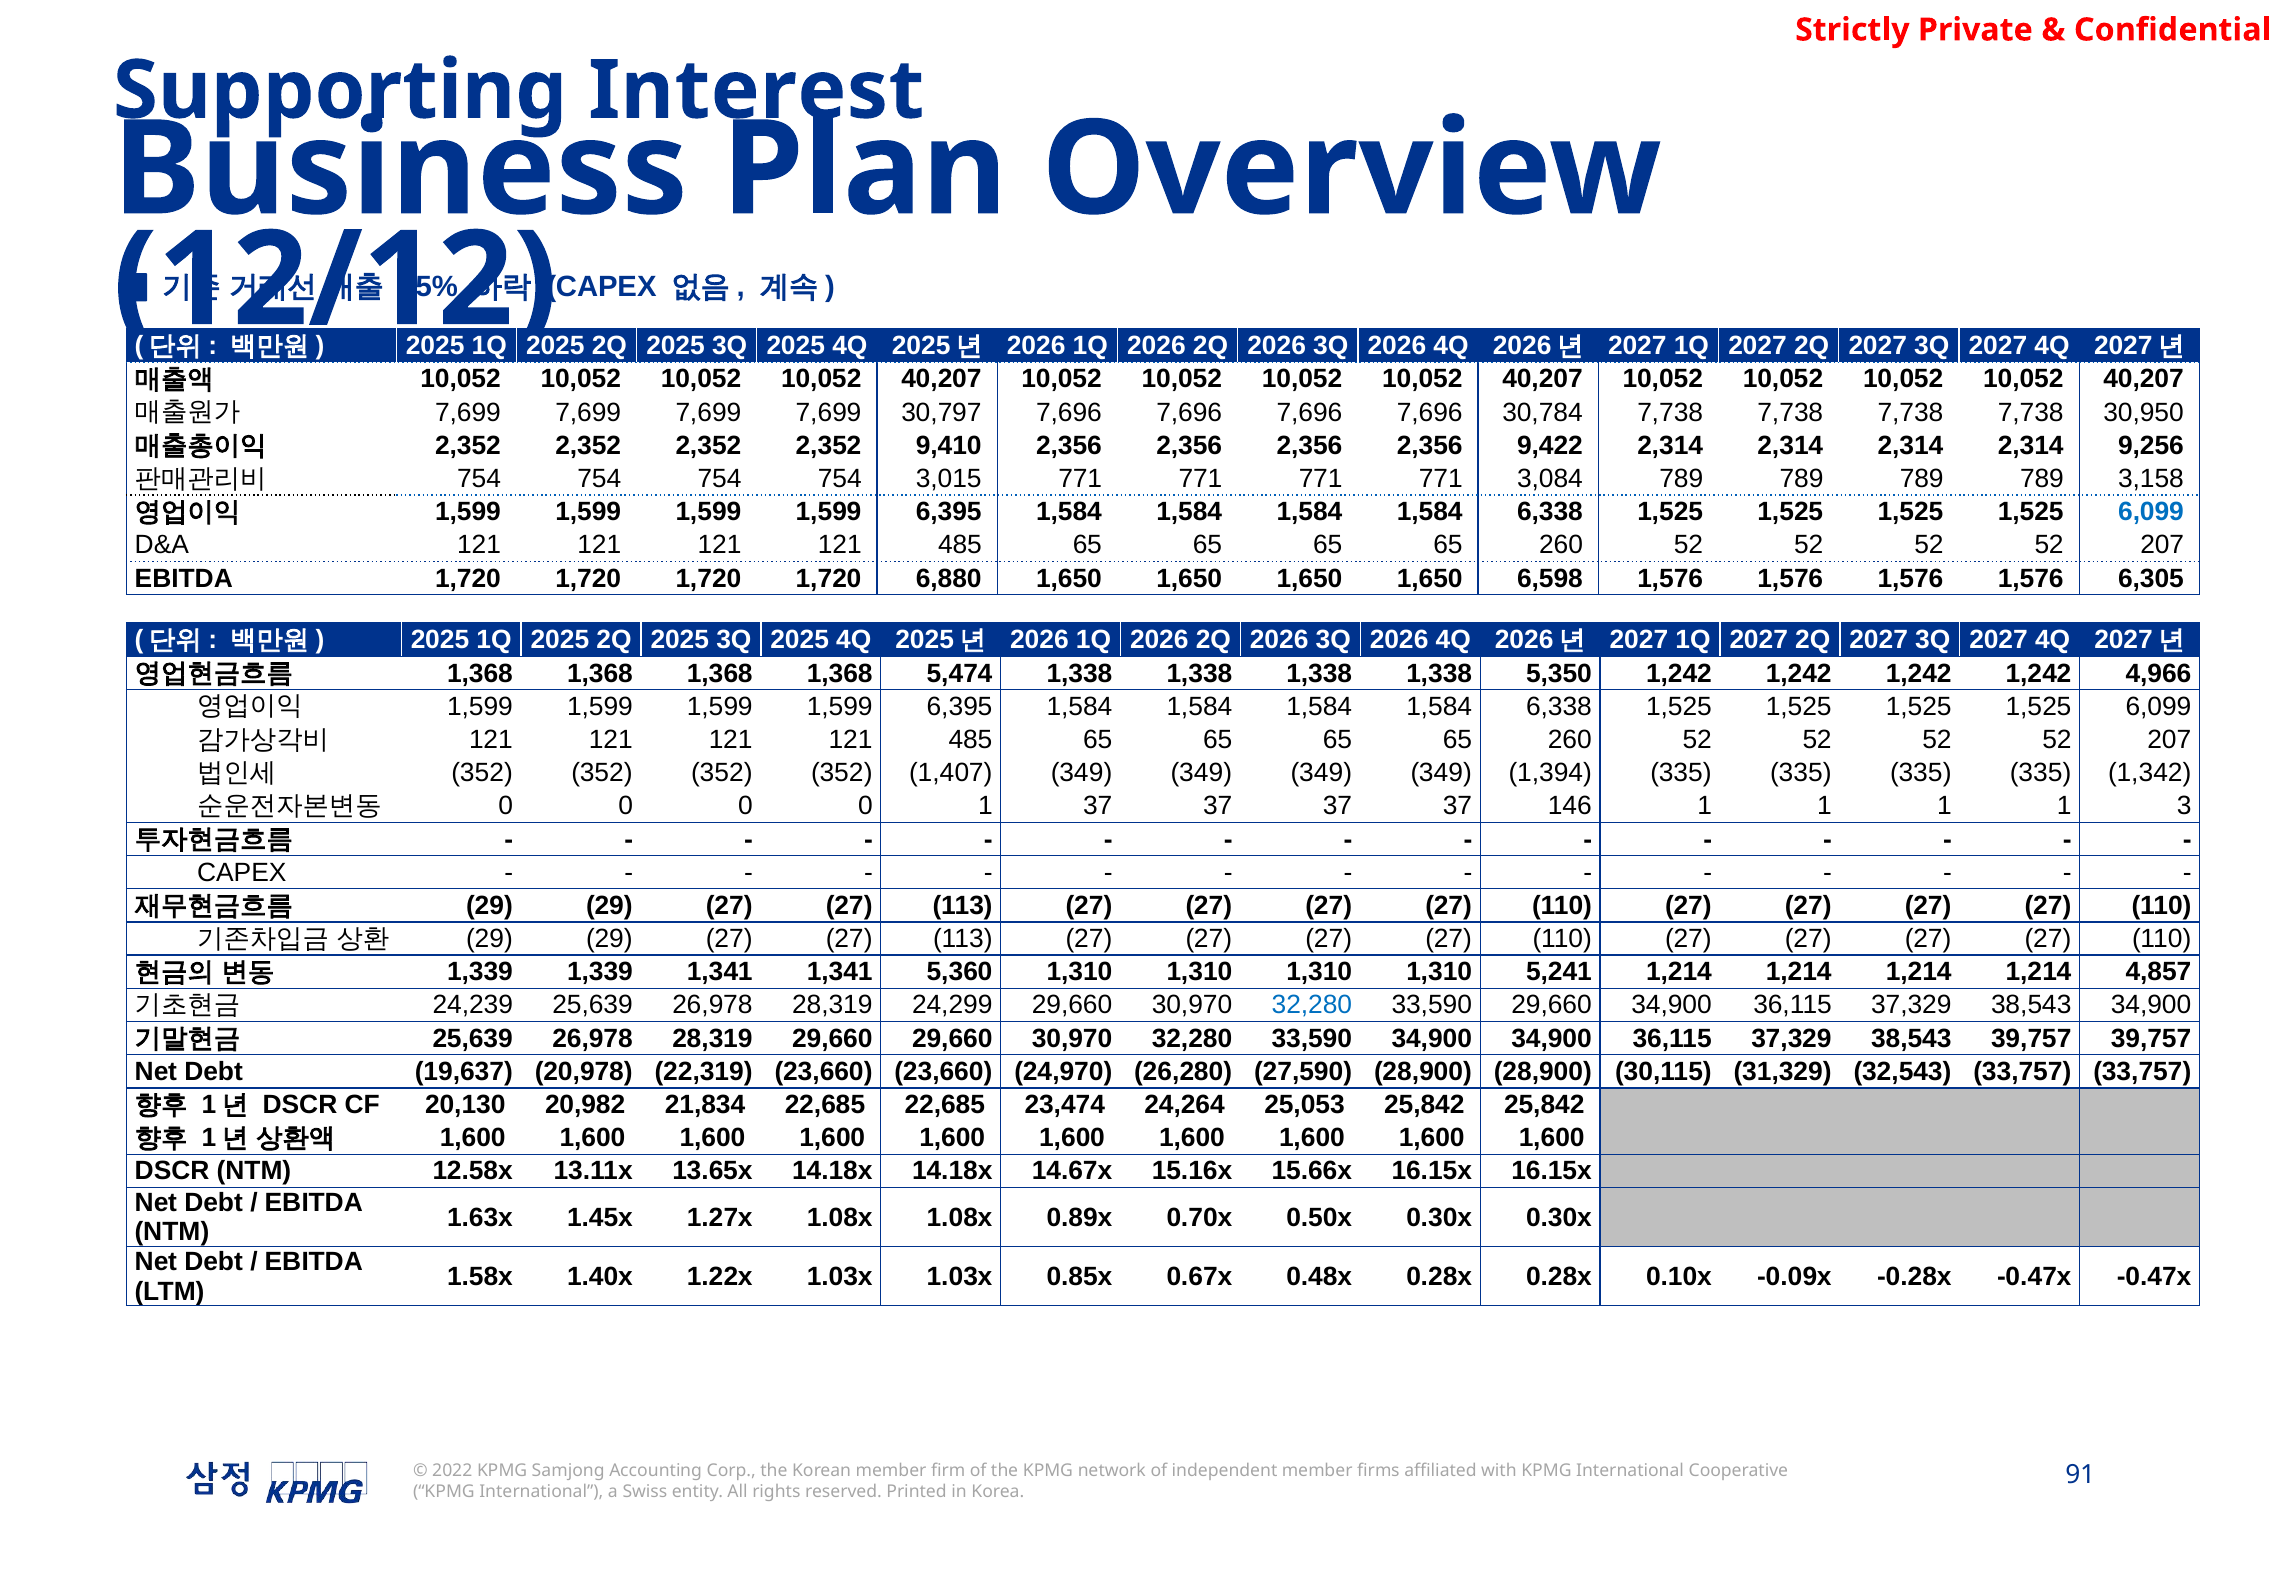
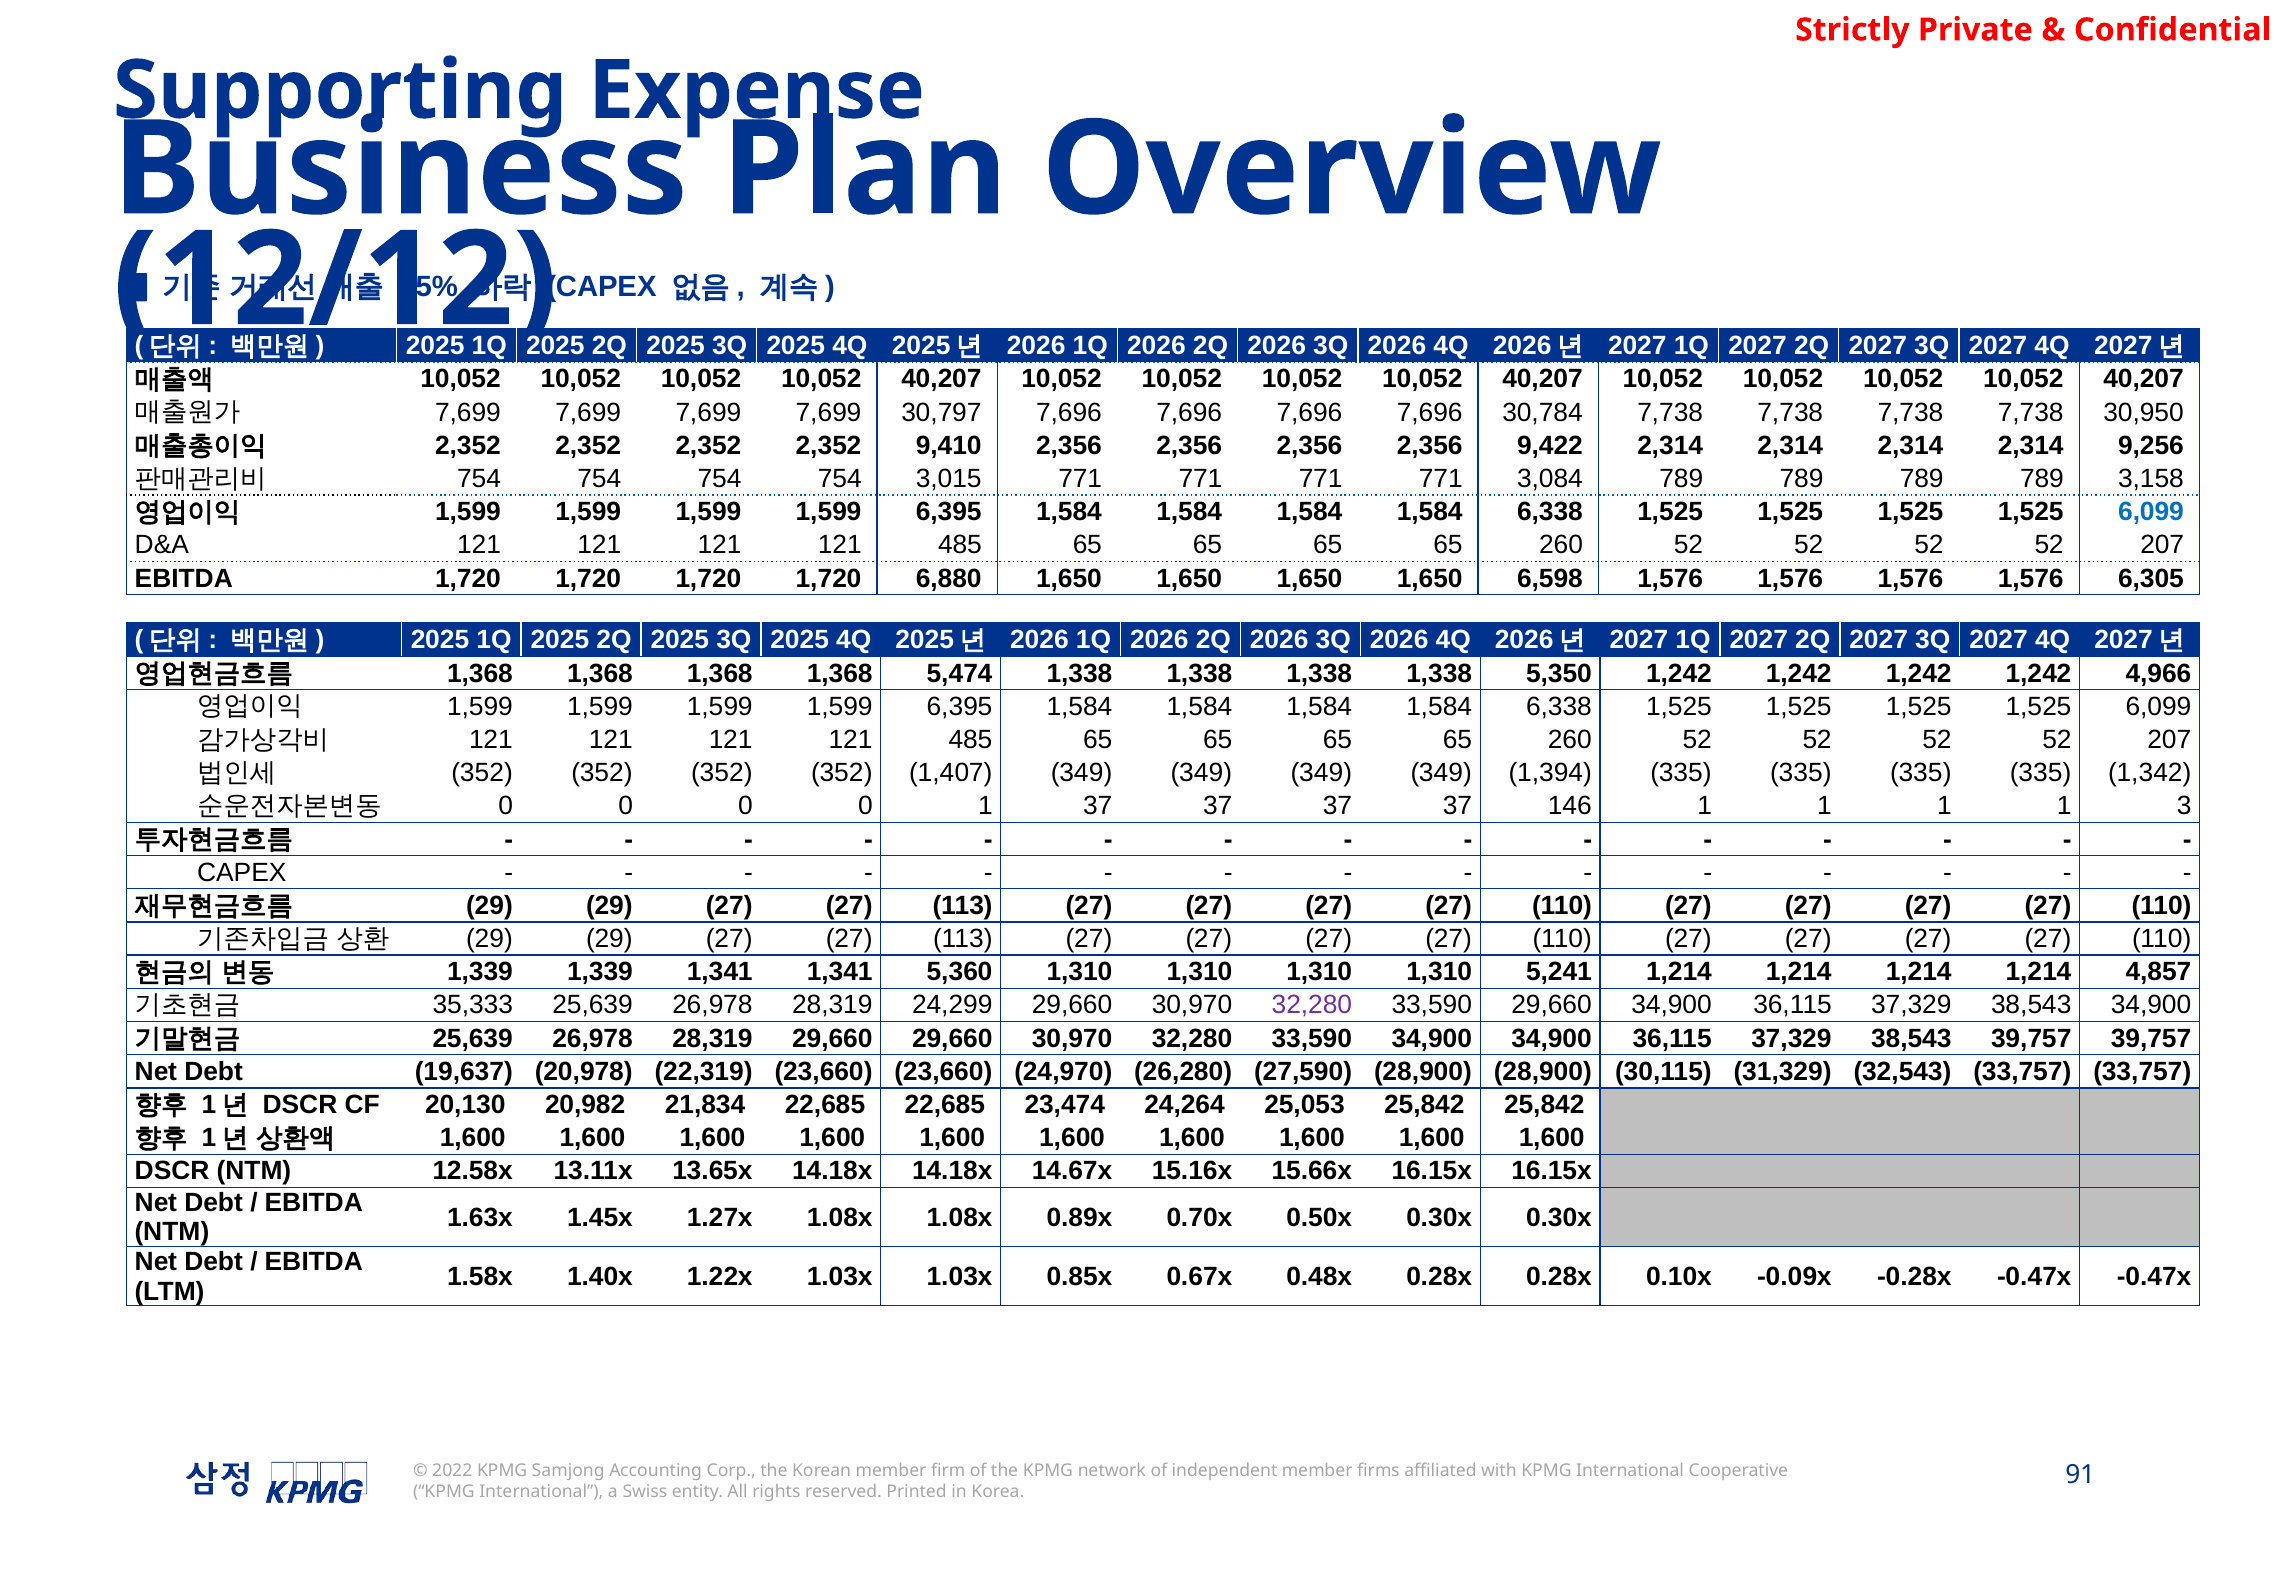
Interest: Interest -> Expense (757, 91)
24,239: 24,239 -> 35,333 (473, 1005)
32,280 colour: blue -> purple (1312, 1005)
